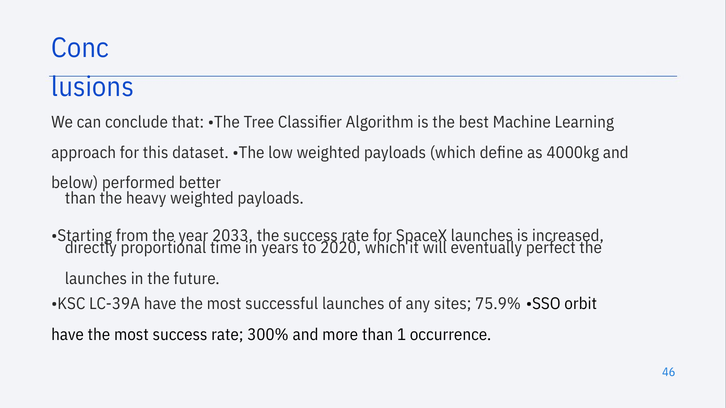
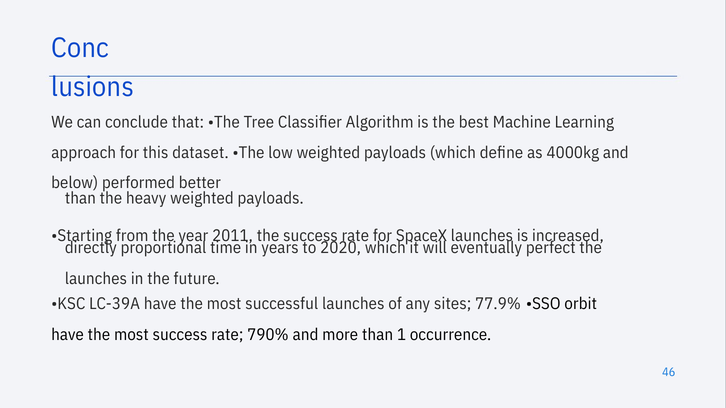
2033: 2033 -> 2011 (233, 236)
75.9%: 75.9% -> 77.9% (498, 304)
300%: 300% -> 790% (268, 335)
